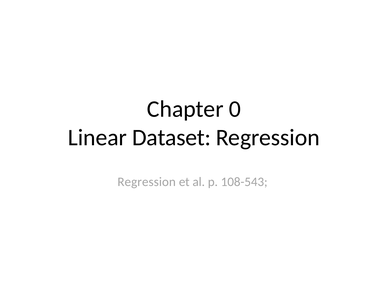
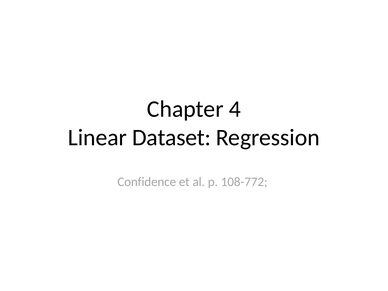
0: 0 -> 4 (235, 109)
Regression: Regression -> Confidence (147, 182)
108-543: 108-543 -> 108-772 (244, 182)
